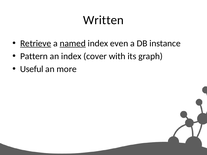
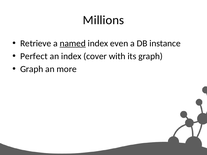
Written: Written -> Millions (103, 20)
Retrieve underline: present -> none (36, 43)
Pattern: Pattern -> Perfect (34, 56)
Useful: Useful -> Graph (32, 69)
